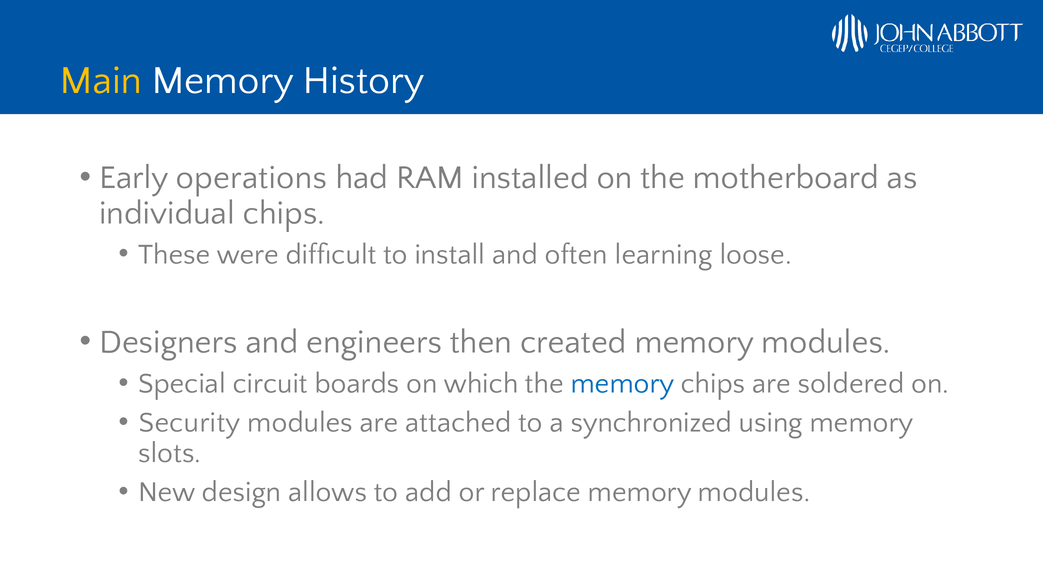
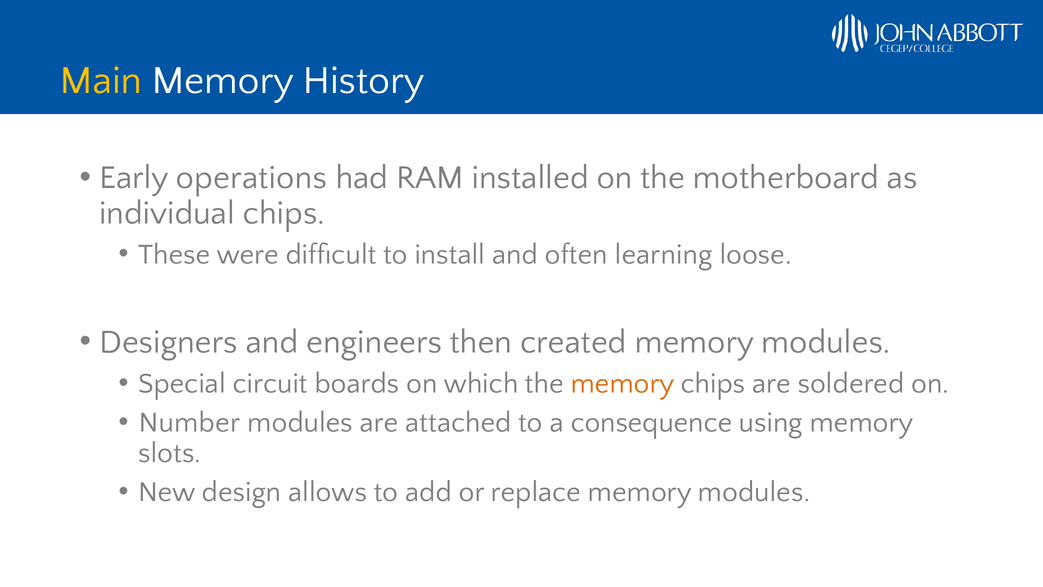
memory colour: blue -> orange (623, 383)
Security: Security -> Number (190, 422)
synchronized: synchronized -> consequence (651, 422)
